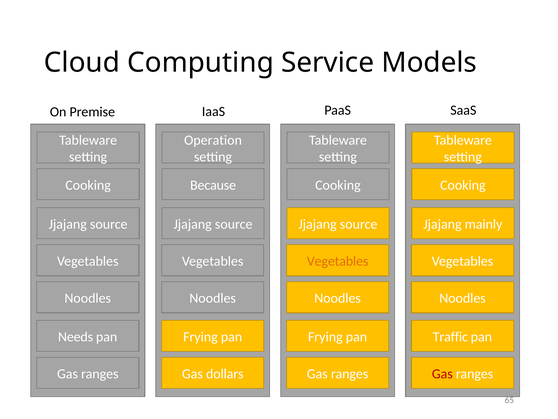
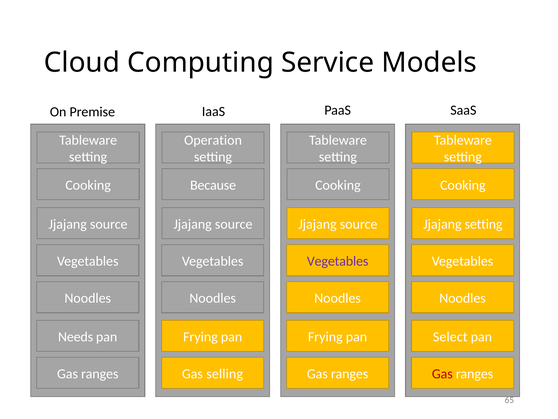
Jjajang mainly: mainly -> setting (484, 224)
Vegetables colour: orange -> purple (338, 261)
Traffic: Traffic -> Select (450, 336)
dollars: dollars -> selling (225, 373)
